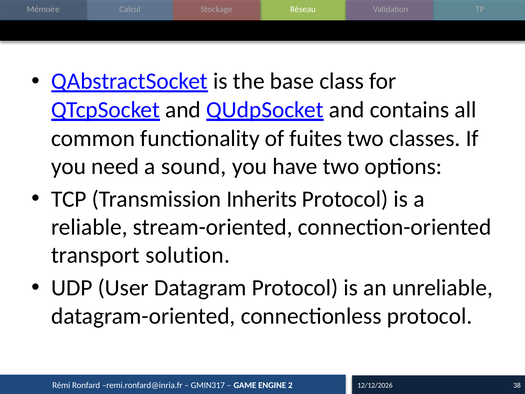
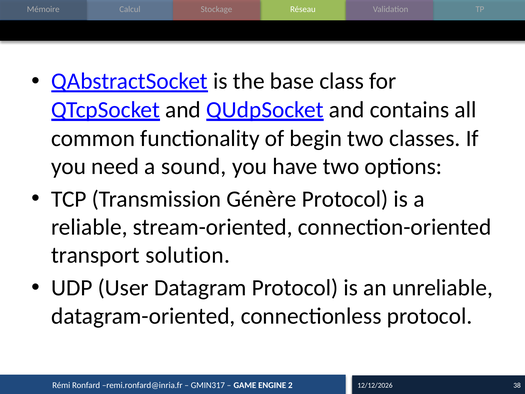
fuites: fuites -> begin (316, 138)
Inherits: Inherits -> Génère (262, 199)
